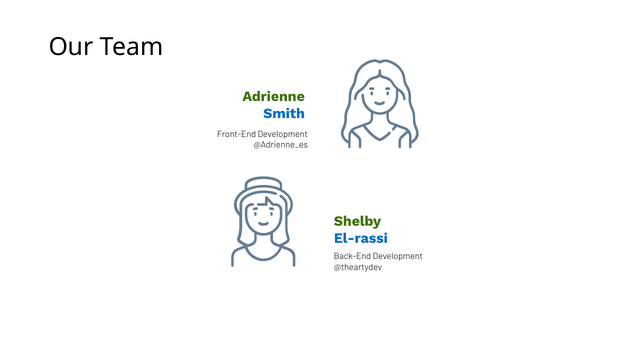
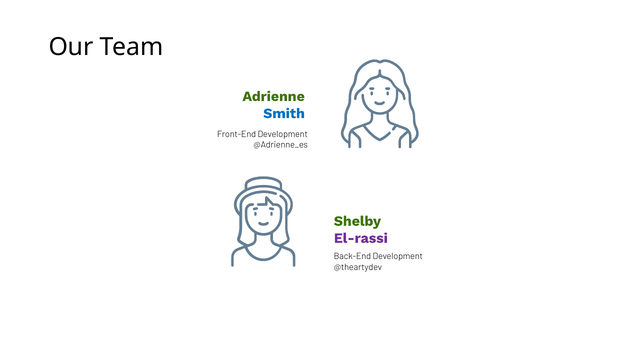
El-rassi colour: blue -> purple (361, 238)
